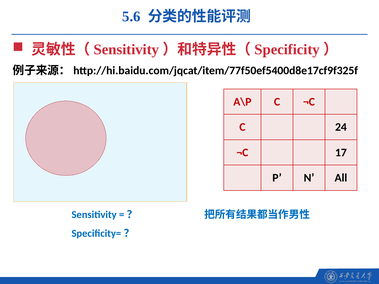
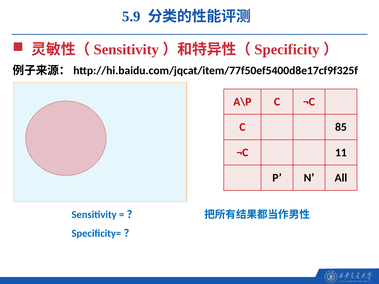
5.6: 5.6 -> 5.9 (131, 17)
24: 24 -> 85 (341, 127)
17: 17 -> 11 (341, 153)
